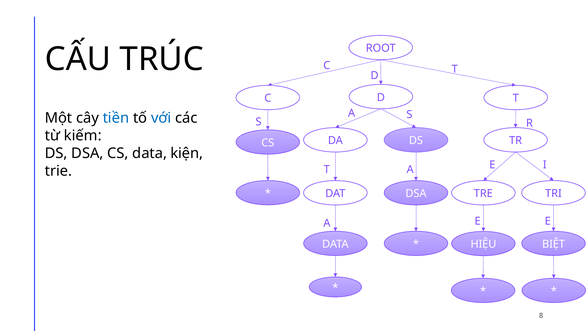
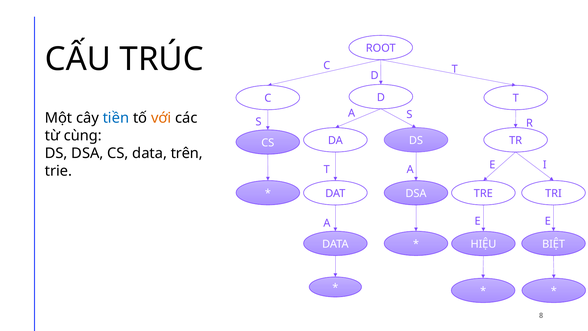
với colour: blue -> orange (161, 118)
kiếm: kiếm -> cùng (83, 135)
kiện: kiện -> trên (187, 153)
